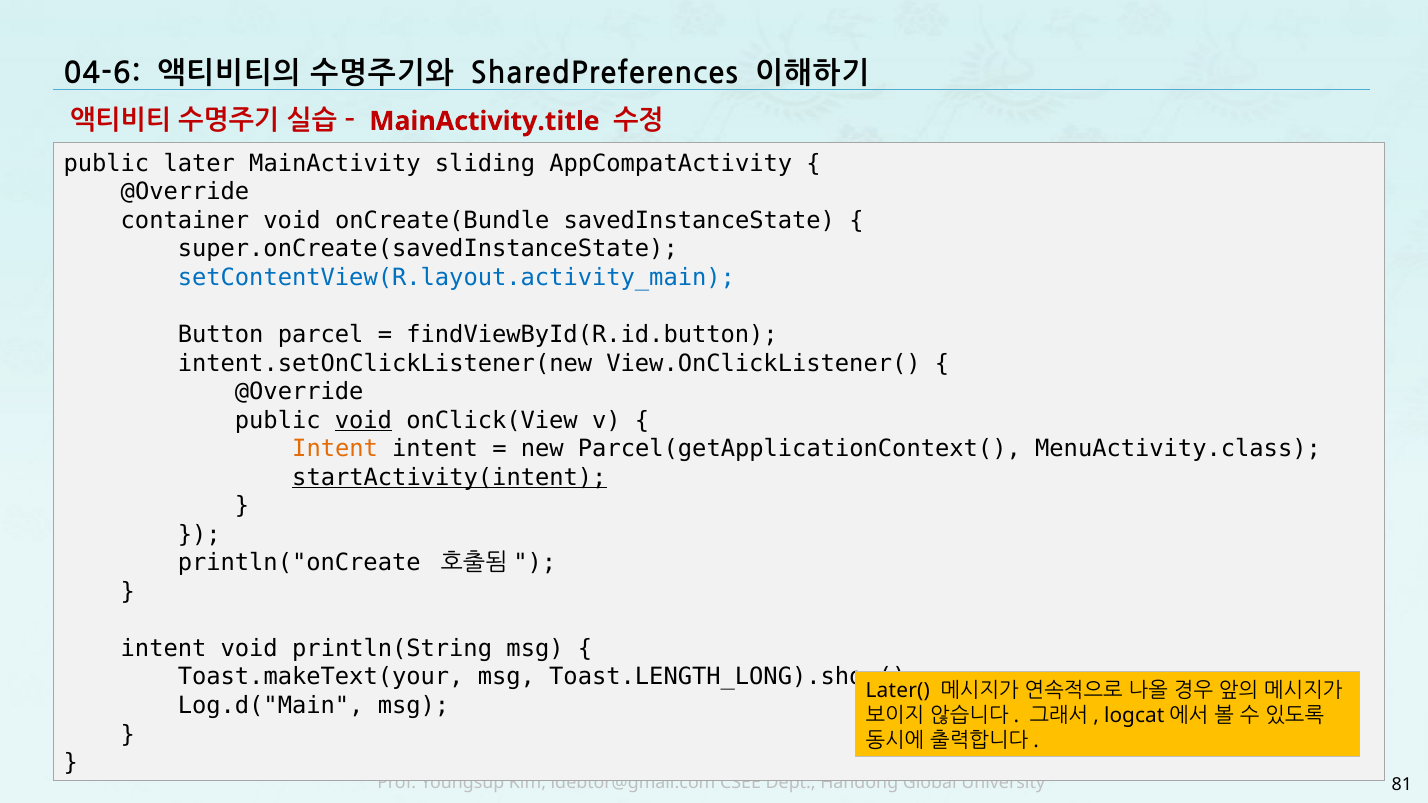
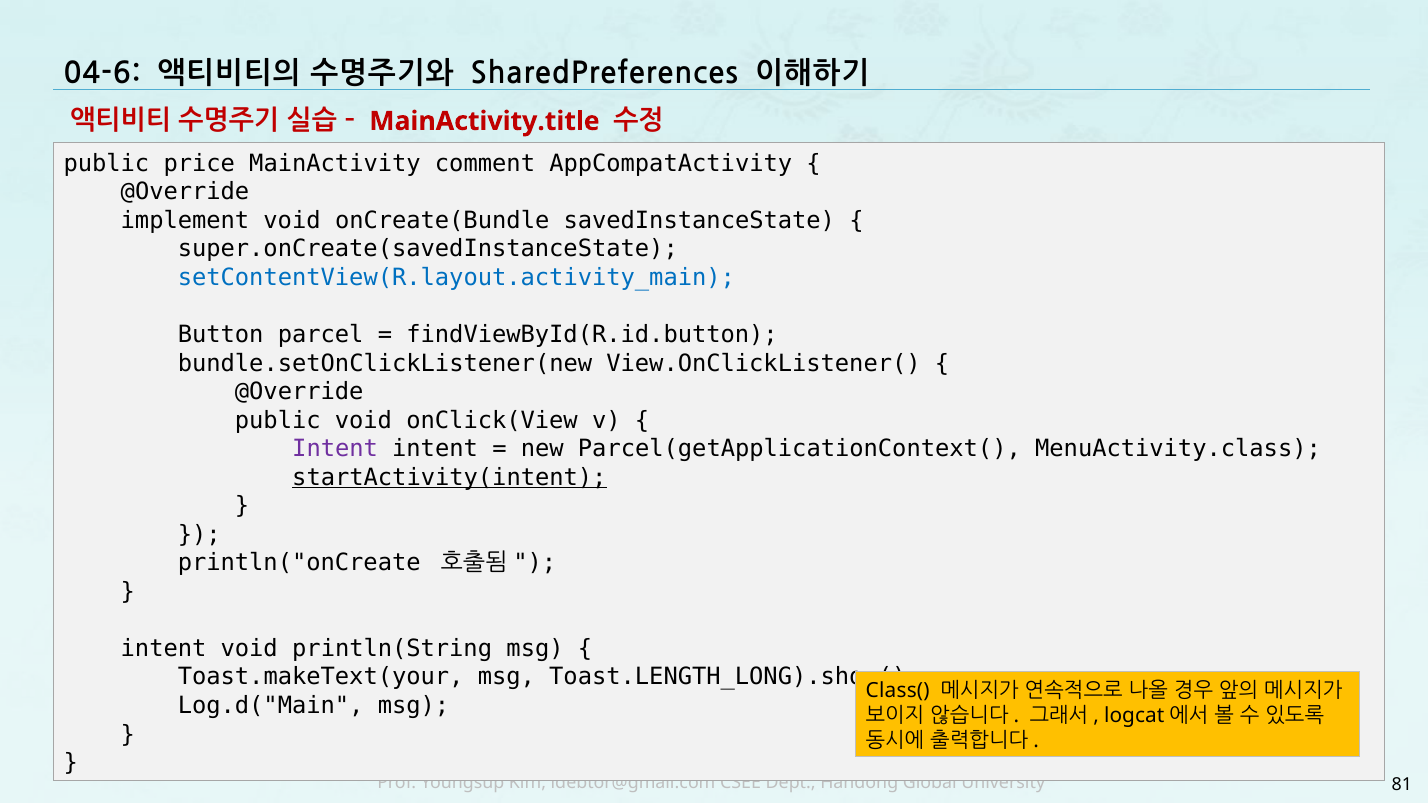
later: later -> price (199, 164)
sliding: sliding -> comment (485, 164)
container: container -> implement (185, 221)
intent.setOnClickListener(new: intent.setOnClickListener(new -> bundle.setOnClickListener(new (385, 363)
void underline: present -> none (363, 420)
Intent colour: orange -> purple (335, 449)
Later(: Later( -> Class( (898, 691)
